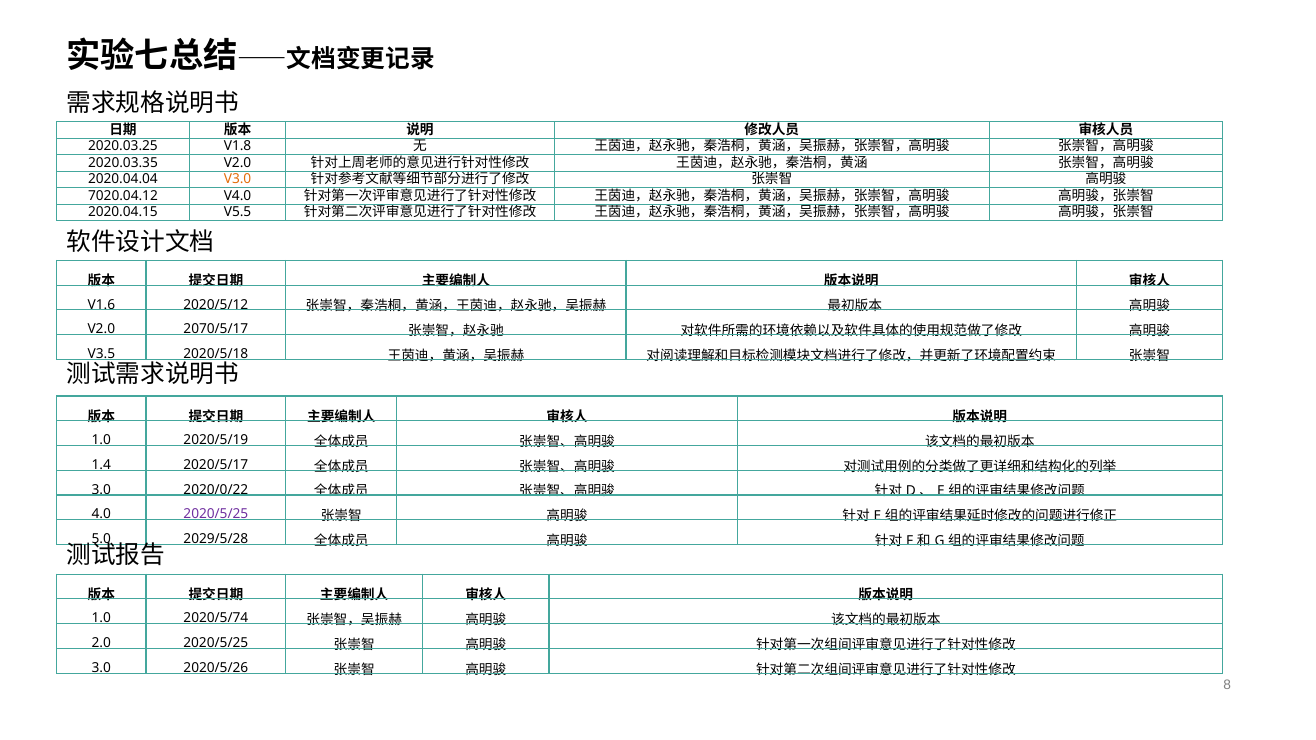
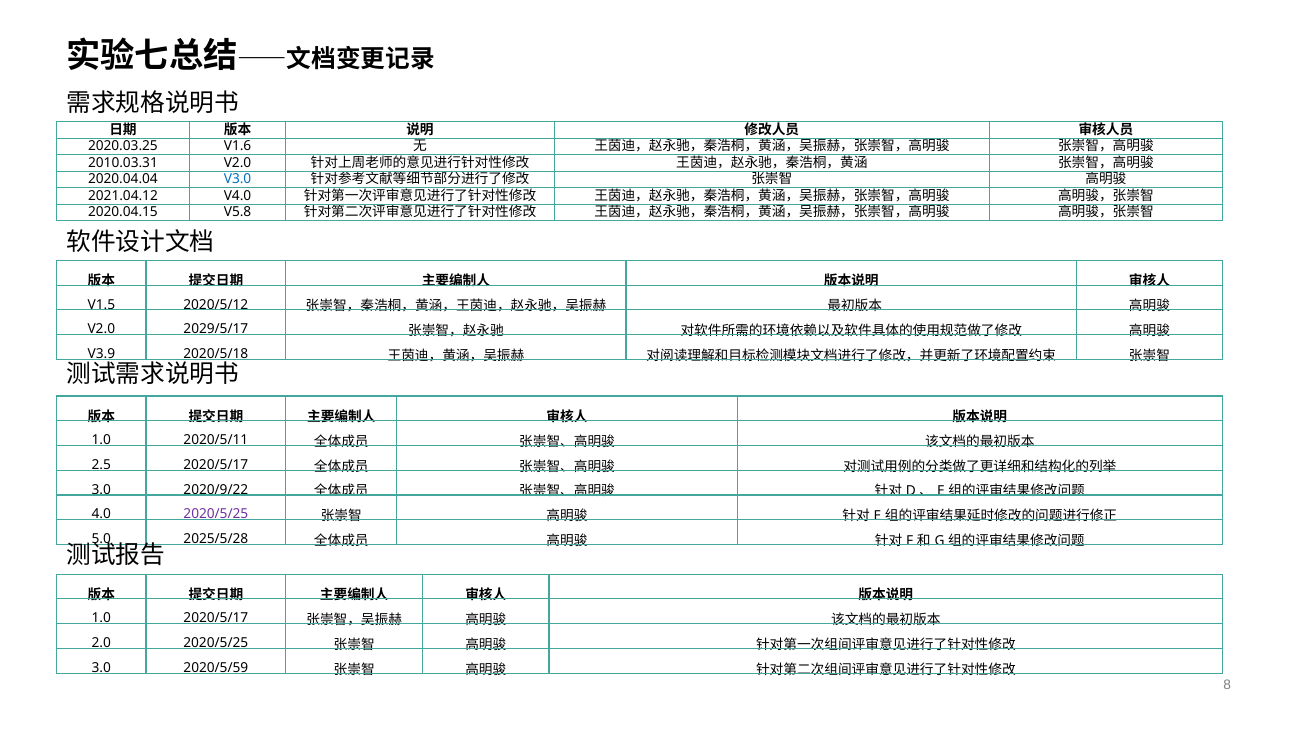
V1.8: V1.8 -> V1.6 (238, 146)
2020.03.35: 2020.03.35 -> 2010.03.31 (123, 163)
V3.0 colour: orange -> blue (238, 179)
7020.04.12: 7020.04.12 -> 2021.04.12 (123, 196)
V5.5: V5.5 -> V5.8 (238, 212)
V1.6: V1.6 -> V1.5 (101, 305)
2070/5/17: 2070/5/17 -> 2029/5/17 (216, 329)
V3.5: V3.5 -> V3.9 (101, 354)
2020/5/19: 2020/5/19 -> 2020/5/11 (216, 440)
1.4: 1.4 -> 2.5 (101, 465)
2020/0/22: 2020/0/22 -> 2020/9/22 (216, 490)
2029/5/28: 2029/5/28 -> 2025/5/28 (216, 539)
1.0 2020/5/74: 2020/5/74 -> 2020/5/17 (216, 619)
2020/5/26: 2020/5/26 -> 2020/5/59 (216, 668)
